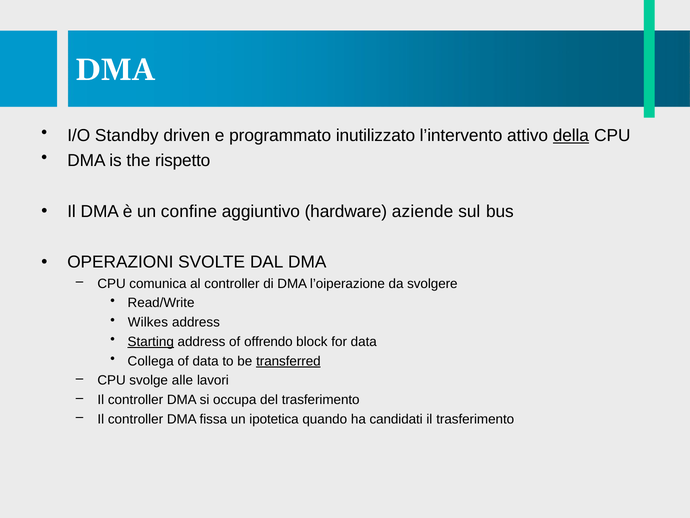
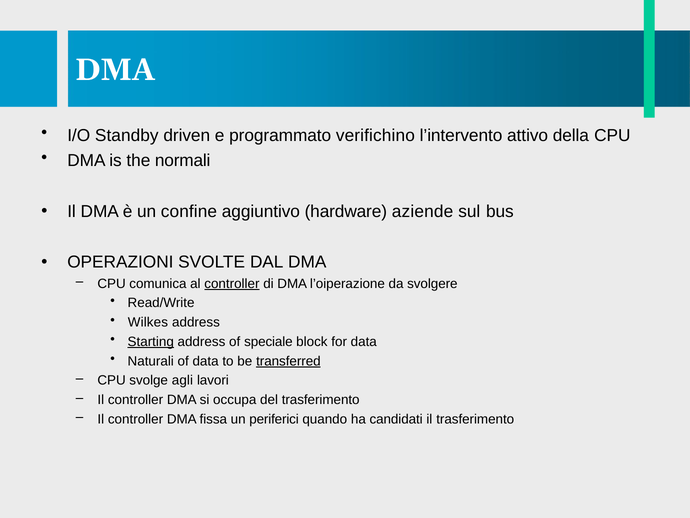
inutilizzato: inutilizzato -> verifichino (375, 135)
della underline: present -> none (571, 135)
rispetto: rispetto -> normali (183, 160)
controller underline: none -> present (232, 283)
offrendo: offrendo -> speciale (268, 341)
Collega: Collega -> Naturali (151, 361)
alle: alle -> agli (182, 380)
ipotetica: ipotetica -> periferici (274, 419)
